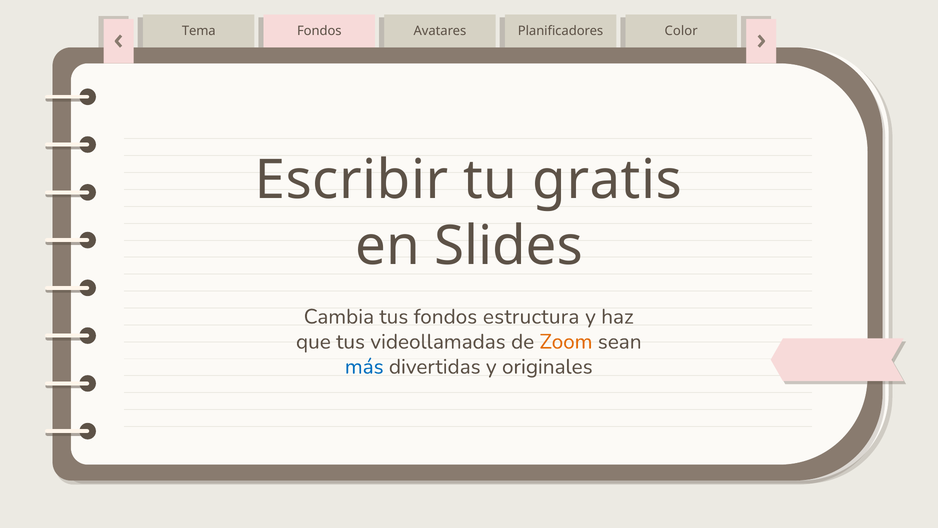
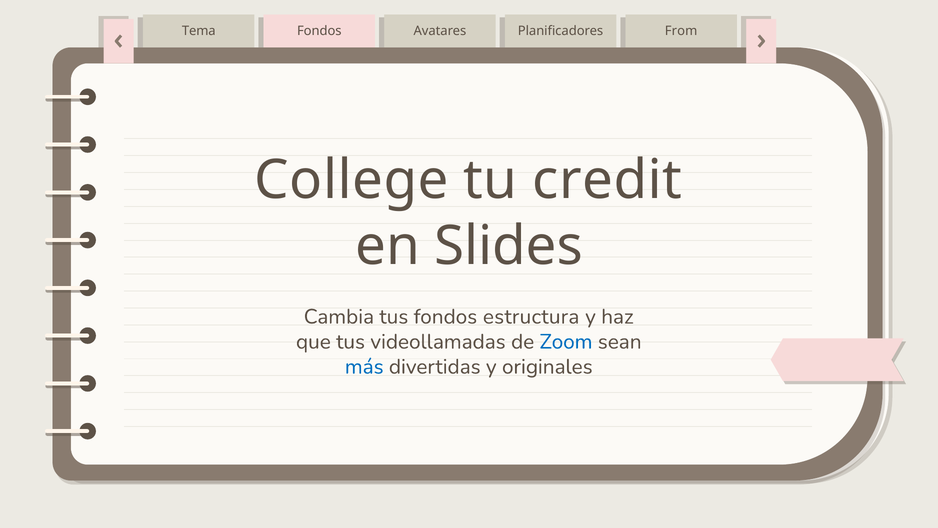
Color: Color -> From (681, 31)
Escribir: Escribir -> College (352, 180)
gratis: gratis -> credit (607, 180)
Zoom colour: orange -> blue (566, 341)
